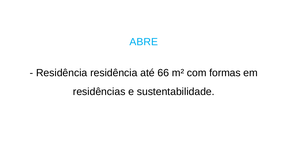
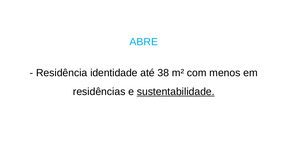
Residência residência: residência -> identidade (114, 73)
66: 66 -> 38 (163, 73)
formas: formas -> menos (225, 73)
sustentabilidade underline: none -> present (176, 91)
